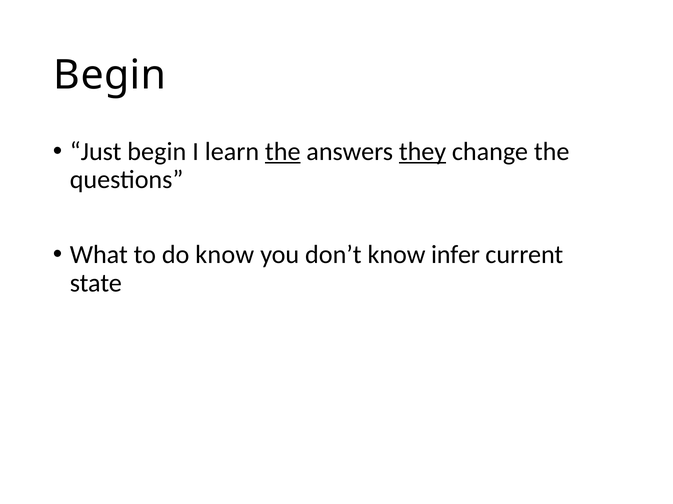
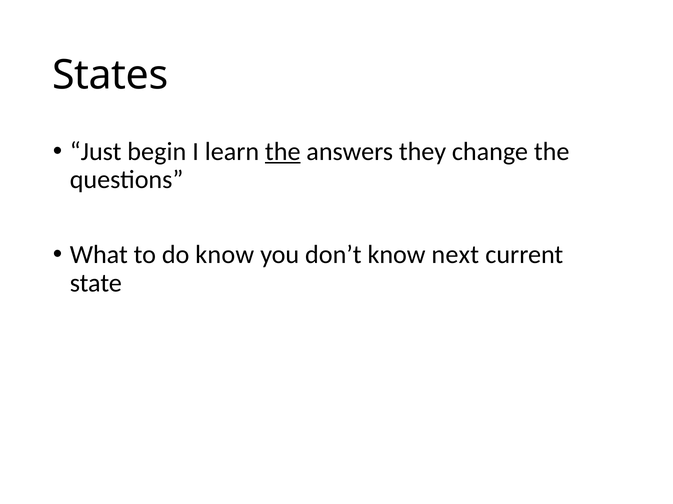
Begin: Begin -> States (110, 75)
they underline: present -> none (423, 152)
infer: infer -> next (455, 255)
